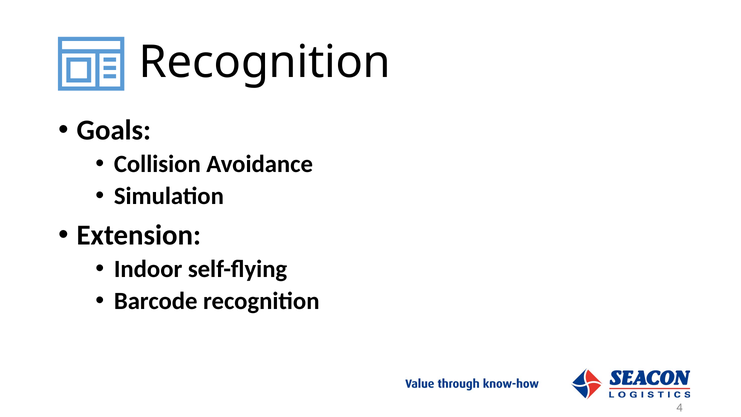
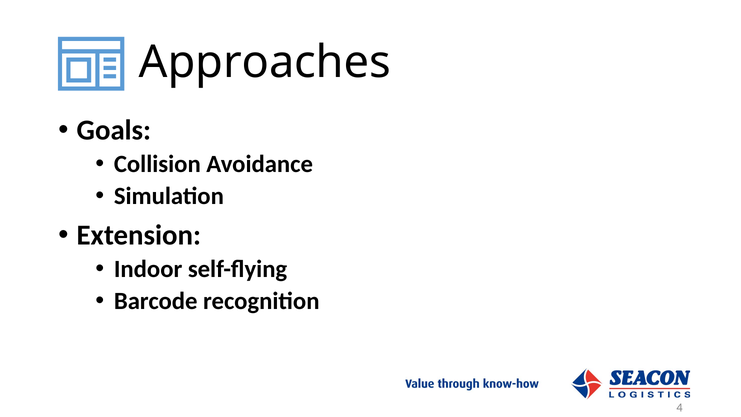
Recognition: Recognition -> Approaches (265, 62)
